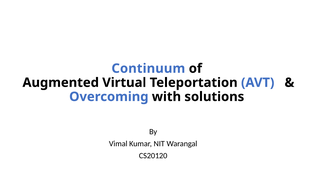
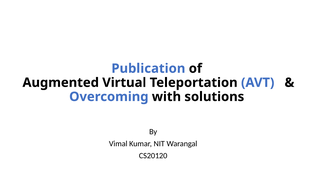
Continuum: Continuum -> Publication (148, 68)
